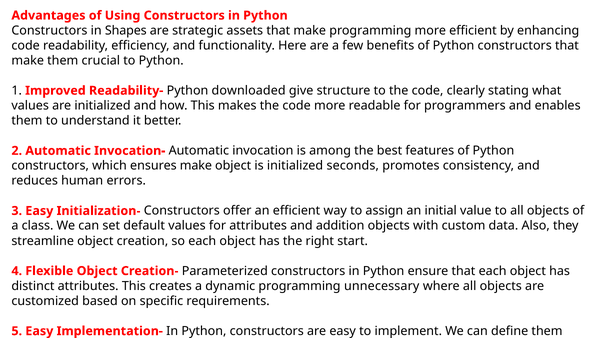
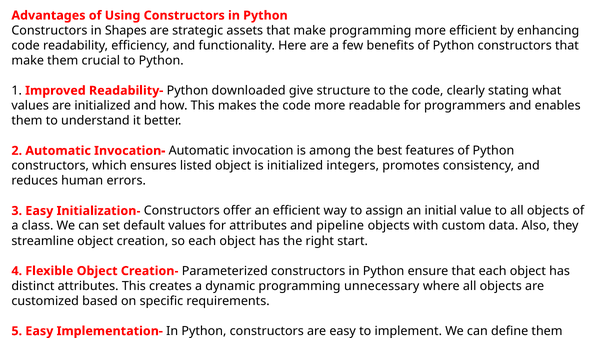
ensures make: make -> listed (196, 166)
seconds: seconds -> integers (353, 166)
addition: addition -> pipeline (340, 226)
